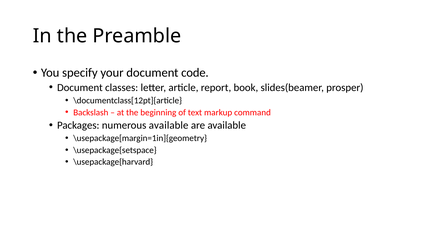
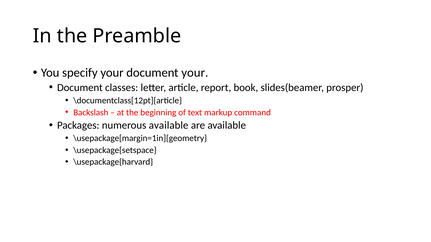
document code: code -> your (195, 73)
